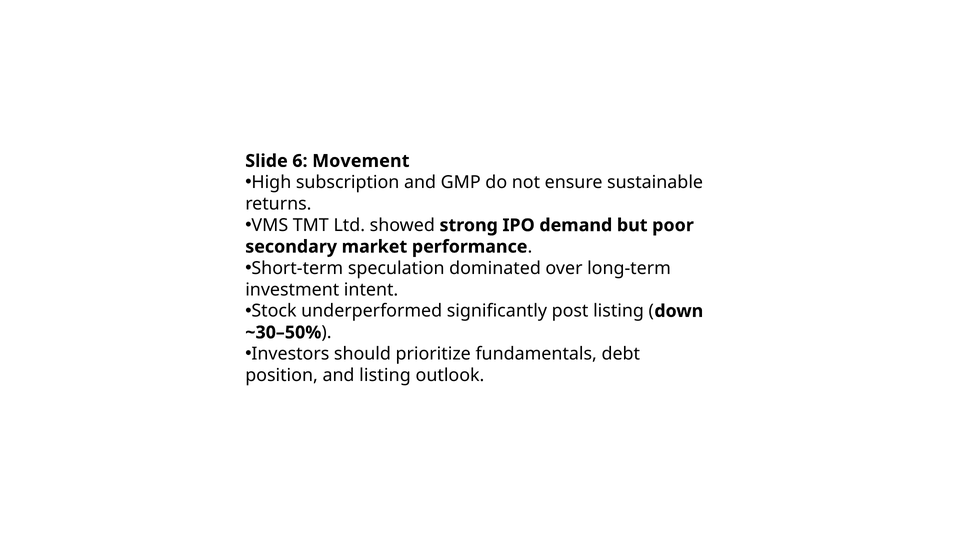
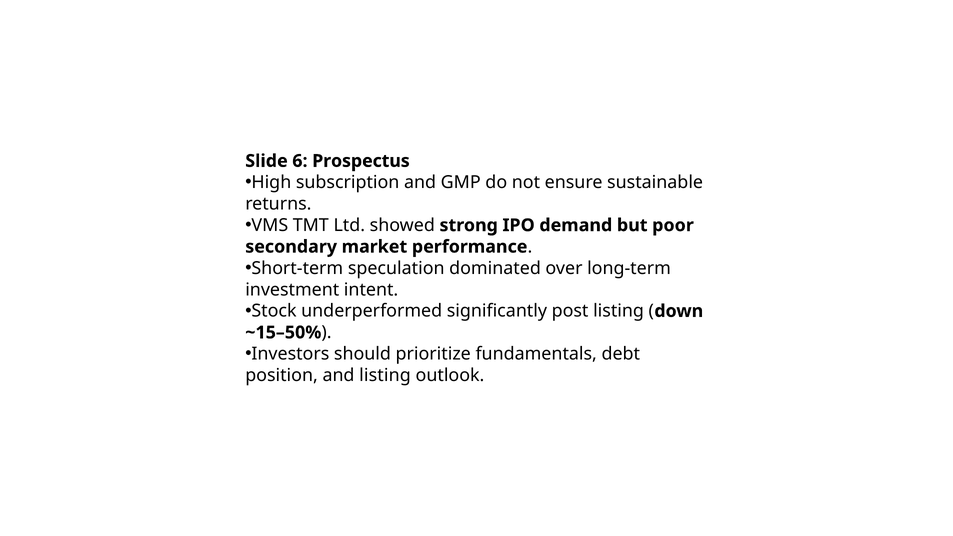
Movement: Movement -> Prospectus (361, 161)
~30–50%: ~30–50% -> ~15–50% (283, 333)
